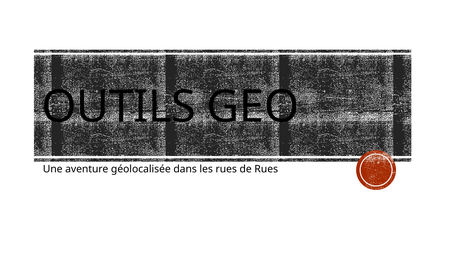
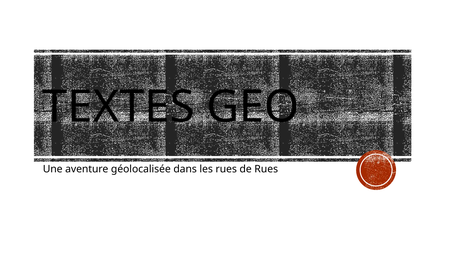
OUTILS: OUTILS -> TEXTES (118, 107)
